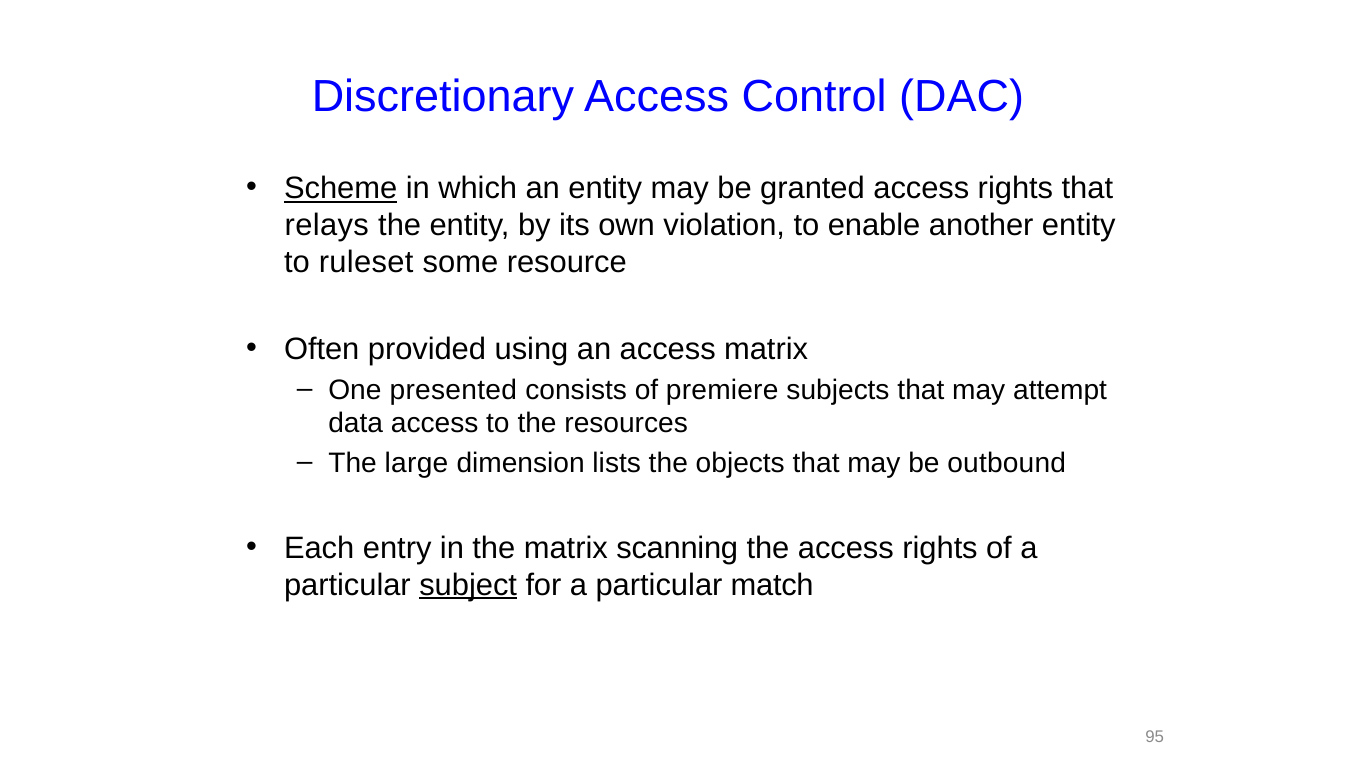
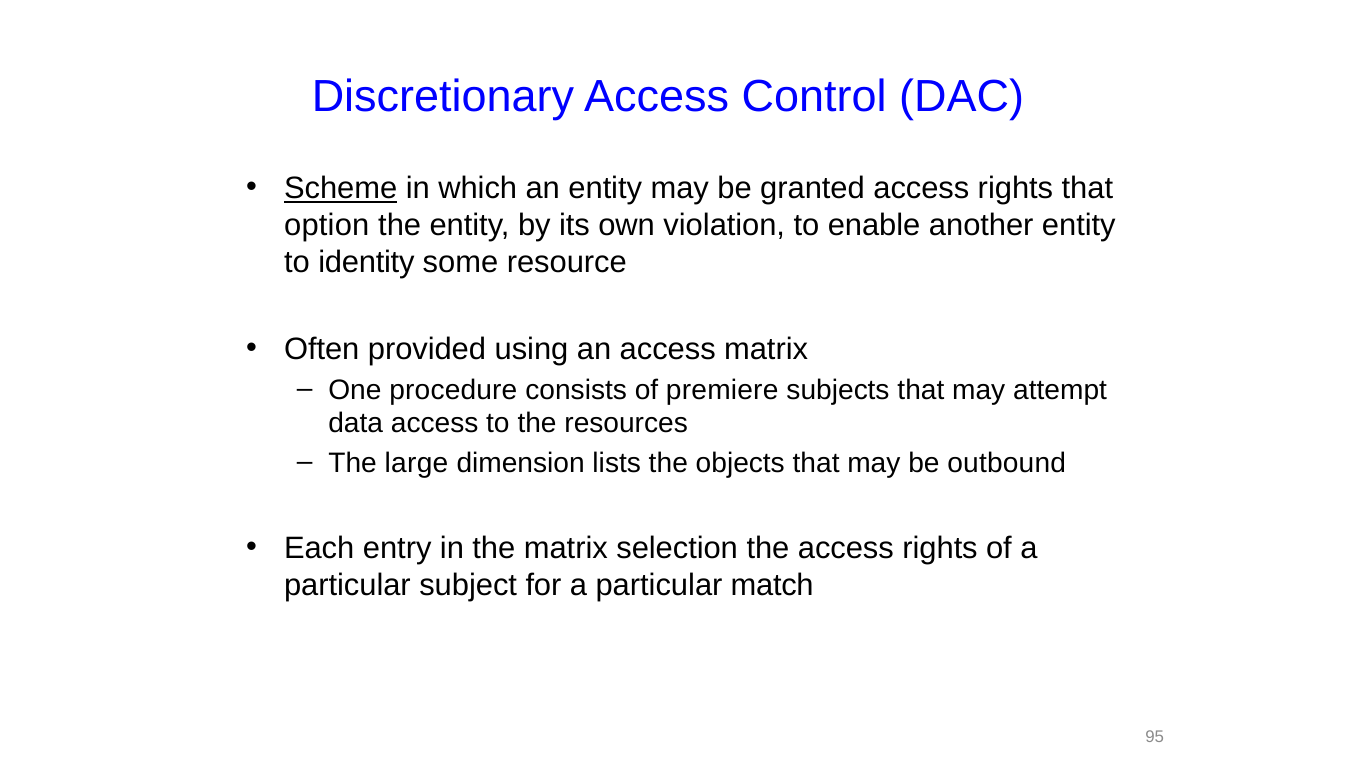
relays: relays -> option (327, 225)
ruleset: ruleset -> identity (366, 262)
presented: presented -> procedure (453, 390)
scanning: scanning -> selection (677, 548)
subject underline: present -> none (468, 585)
